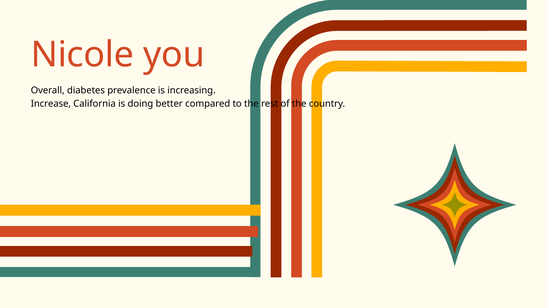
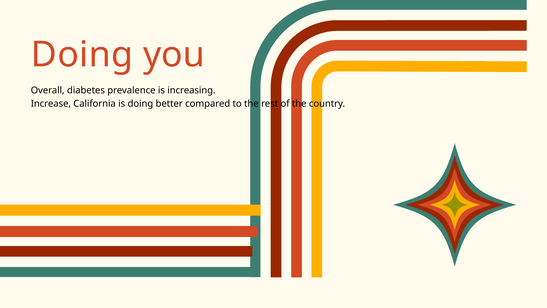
Nicole: Nicole -> Doing (82, 55)
